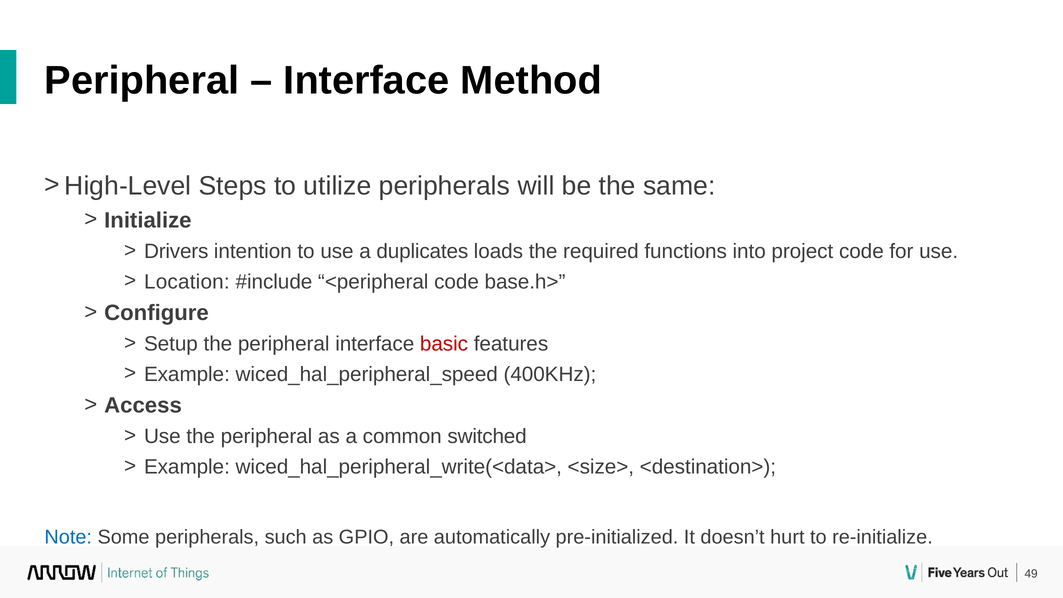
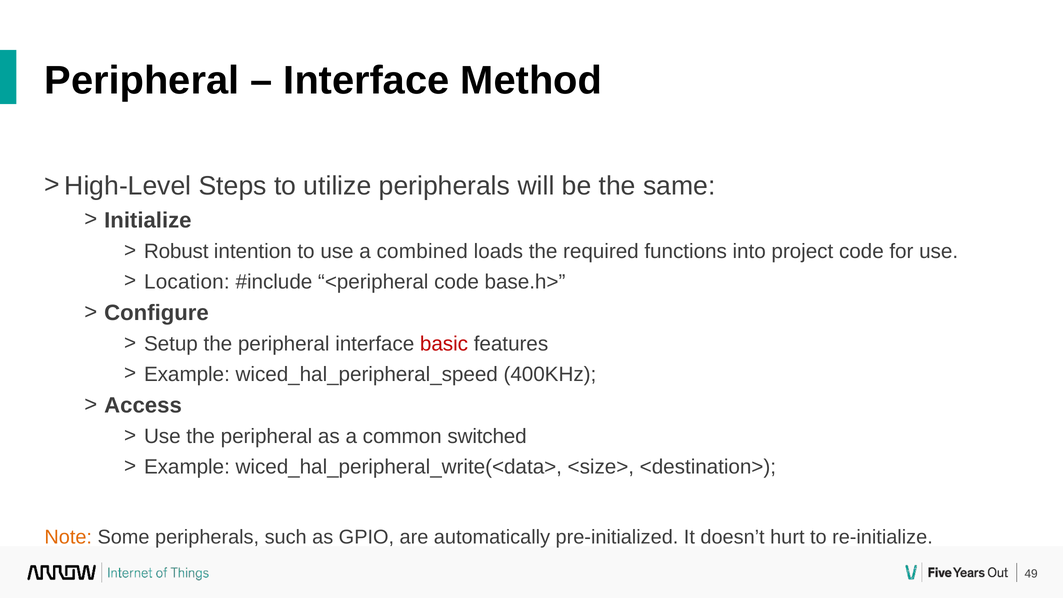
Drivers: Drivers -> Robust (176, 251)
duplicates: duplicates -> combined (422, 251)
Note colour: blue -> orange (68, 537)
